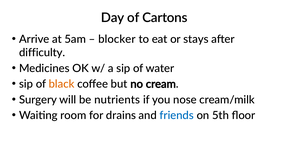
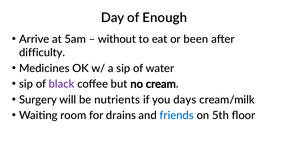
Cartons: Cartons -> Enough (165, 18)
blocker: blocker -> without (117, 39)
stays: stays -> been (196, 39)
black colour: orange -> purple (62, 84)
nose: nose -> days (185, 100)
